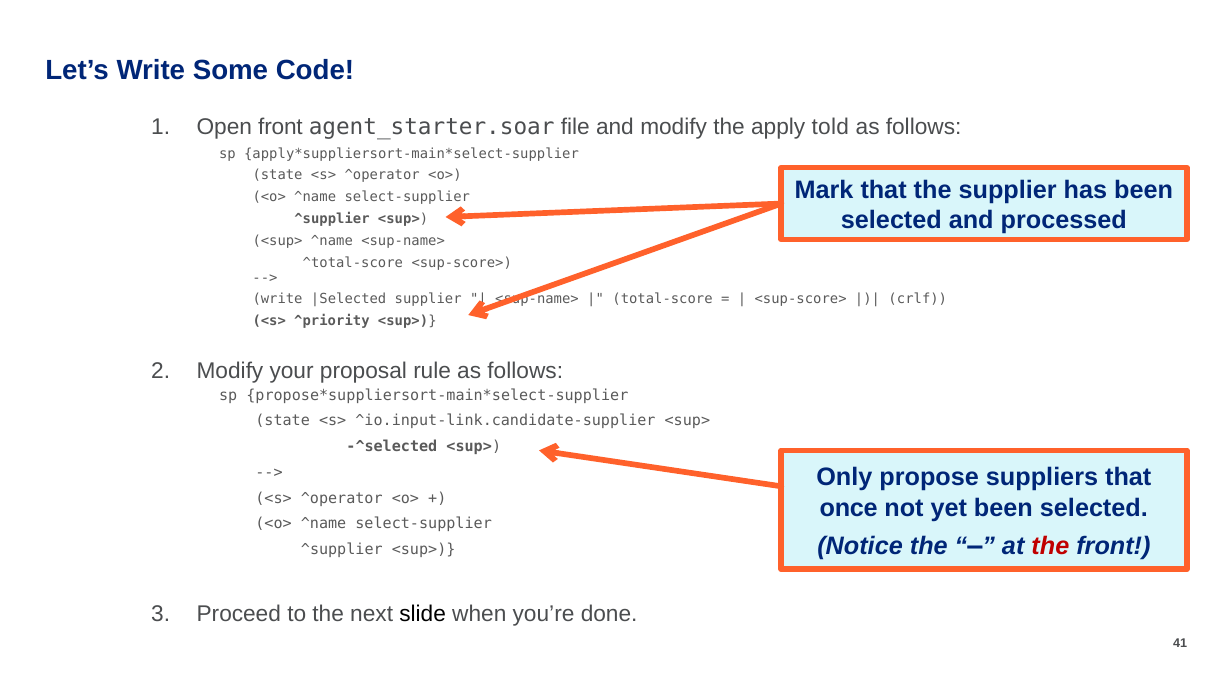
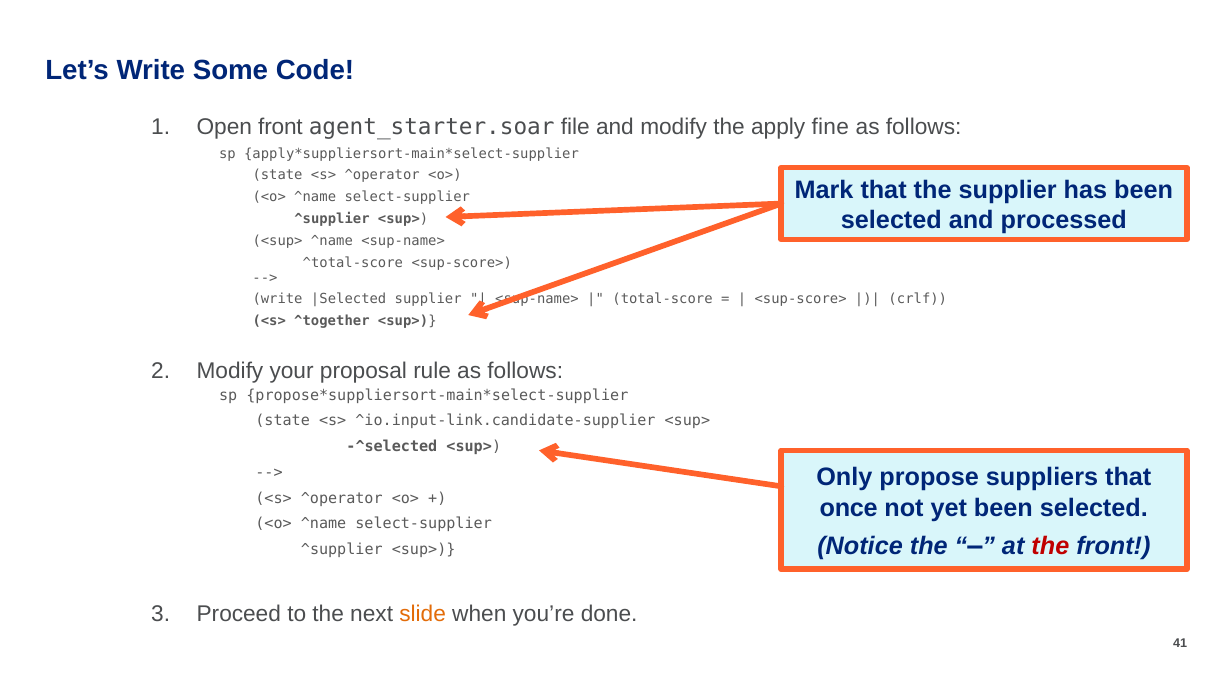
told: told -> fine (830, 127)
^priority: ^priority -> ^together (332, 321)
slide colour: black -> orange (423, 614)
